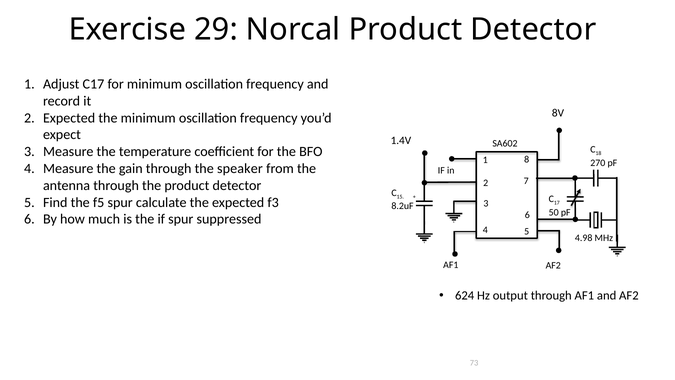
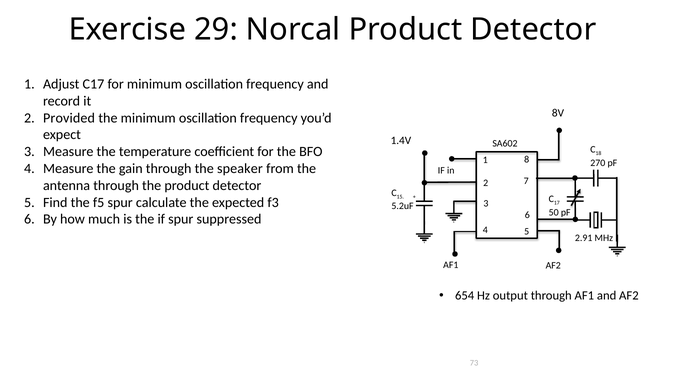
2 Expected: Expected -> Provided (69, 118)
8.2uF: 8.2uF -> 5.2uF (403, 206)
4.98: 4.98 -> 2.91 (584, 238)
624: 624 -> 654 (465, 295)
